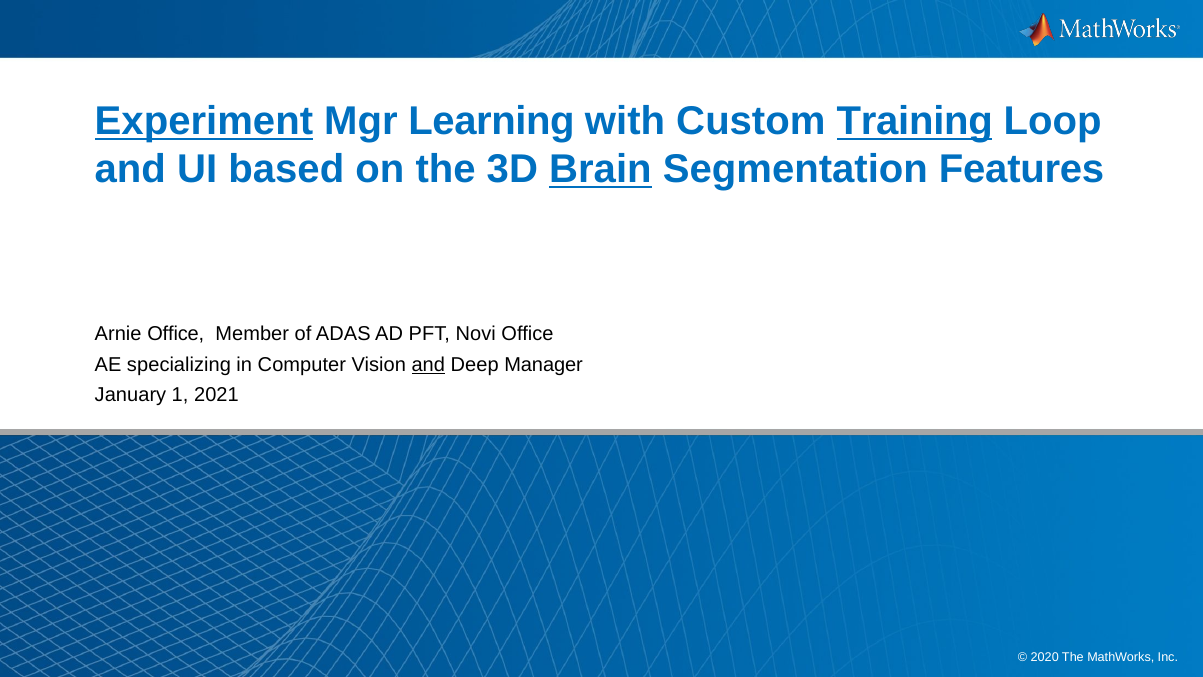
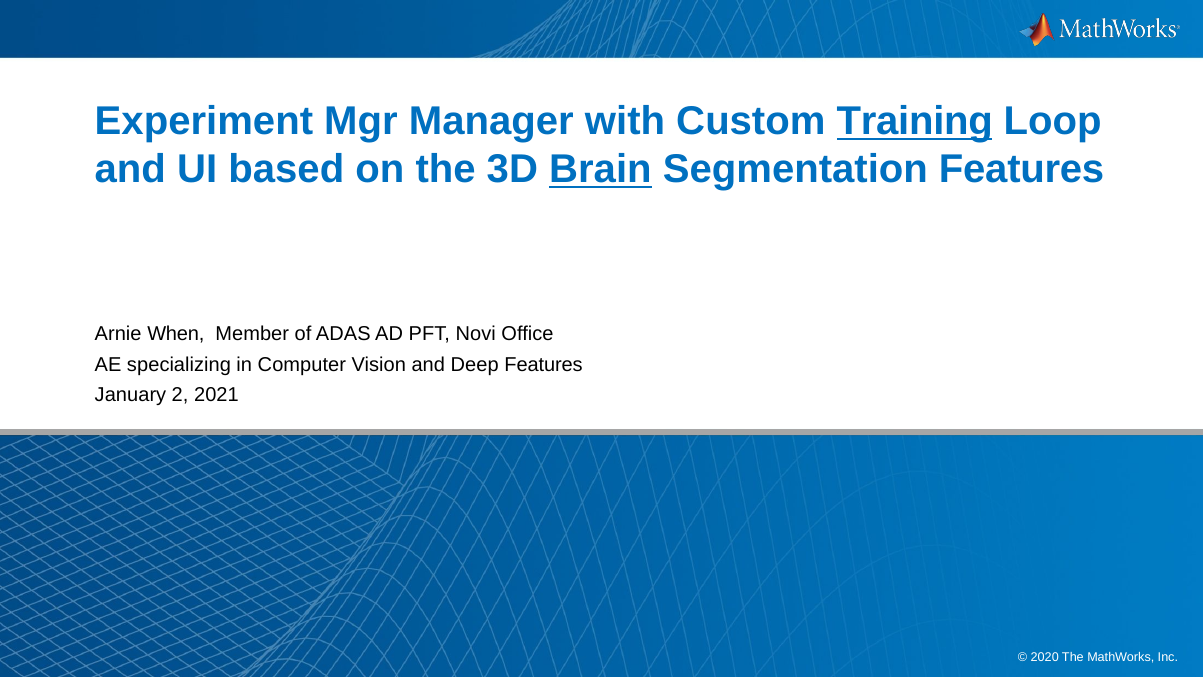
Experiment underline: present -> none (204, 122)
Learning: Learning -> Manager (491, 122)
Arnie Office: Office -> When (176, 334)
and underline: present -> none (428, 364)
Deep Manager: Manager -> Features (544, 364)
1: 1 -> 2 (180, 395)
